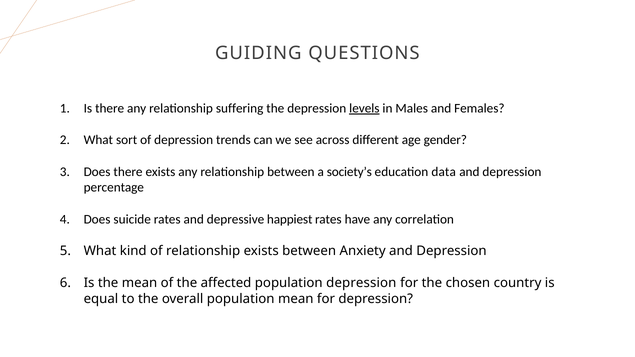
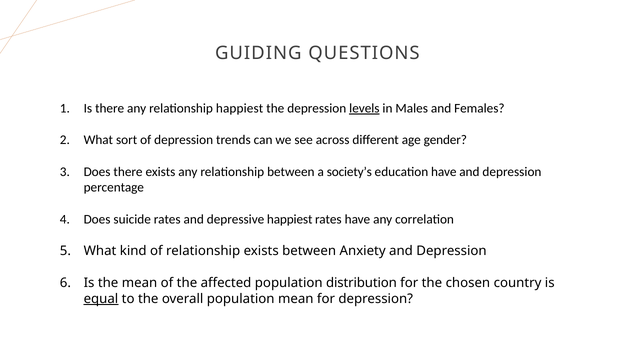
relationship suffering: suffering -> happiest (240, 108)
education data: data -> have (444, 172)
population depression: depression -> distribution (361, 283)
equal underline: none -> present (101, 299)
